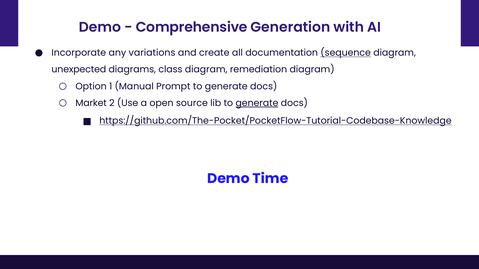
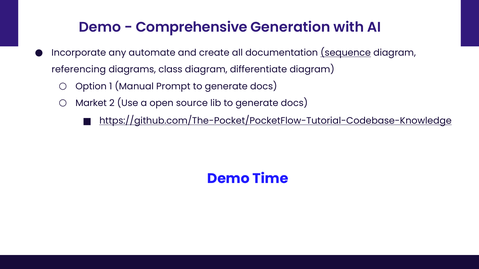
variations: variations -> automate (152, 53)
unexpected: unexpected -> referencing (79, 70)
remediation: remediation -> differentiate (258, 70)
generate underline: present -> none (257, 103)
